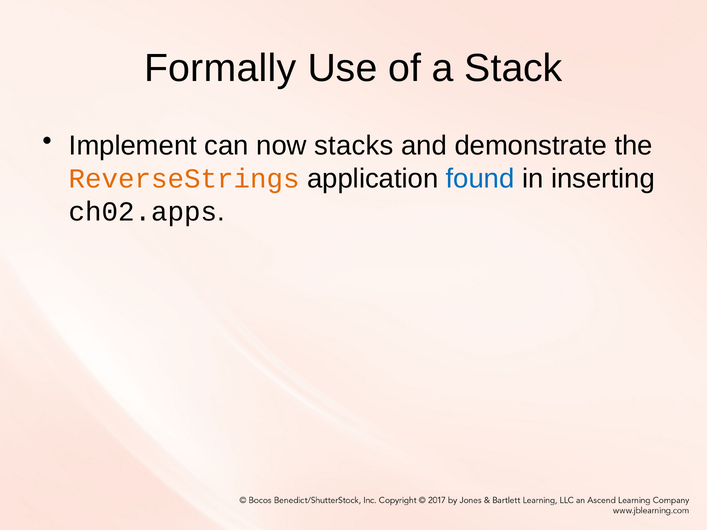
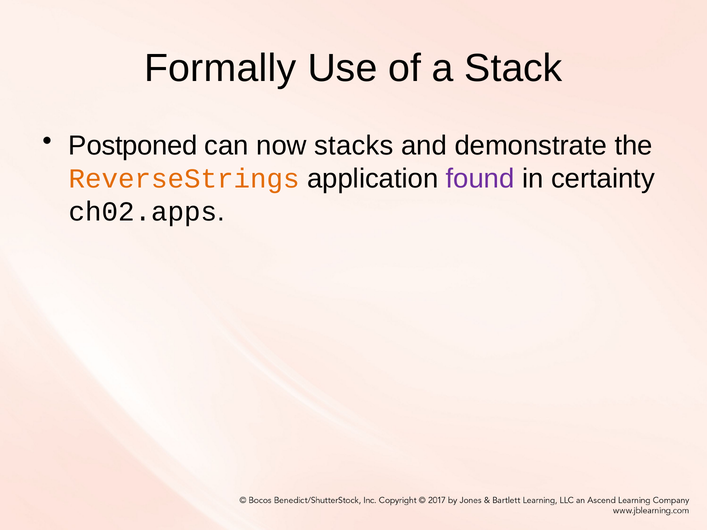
Implement: Implement -> Postponed (133, 146)
found colour: blue -> purple (480, 179)
inserting: inserting -> certainty (603, 179)
